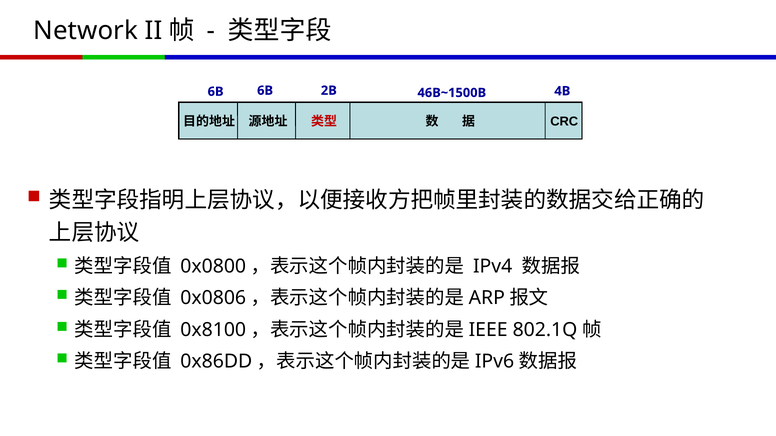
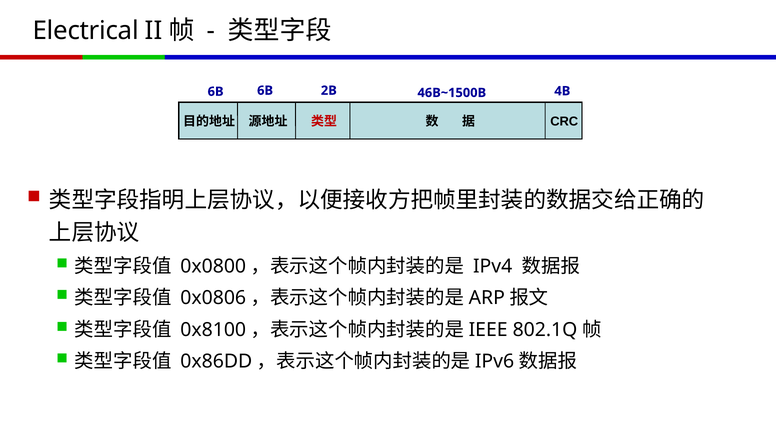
Network: Network -> Electrical (86, 31)
